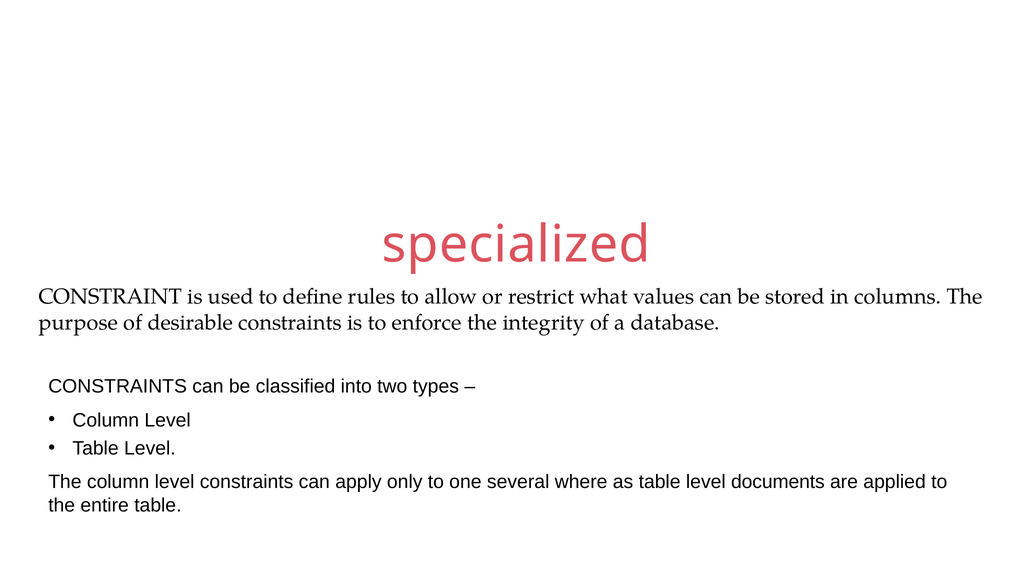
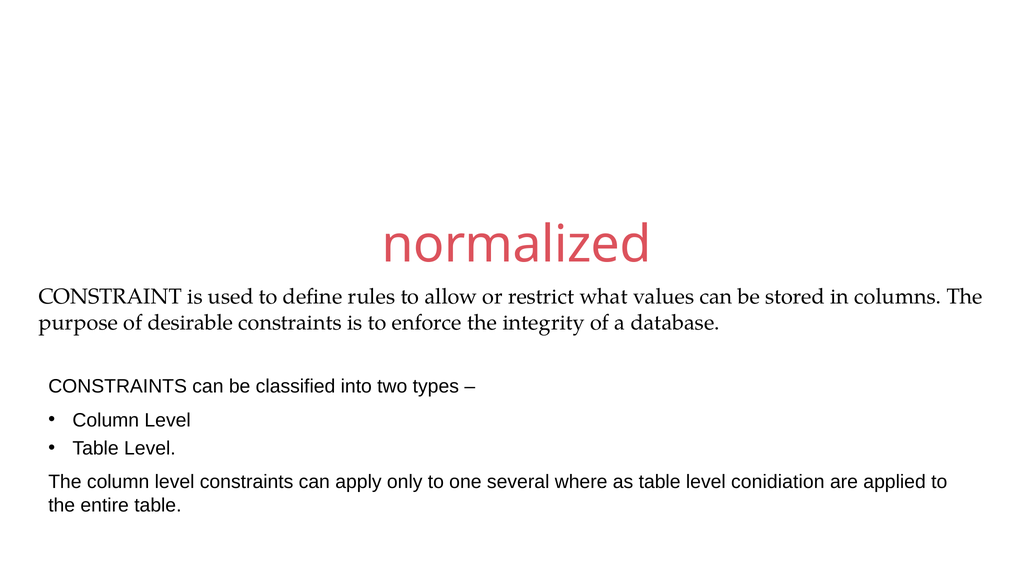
specialized: specialized -> normalized (517, 245)
documents: documents -> conidiation (778, 482)
